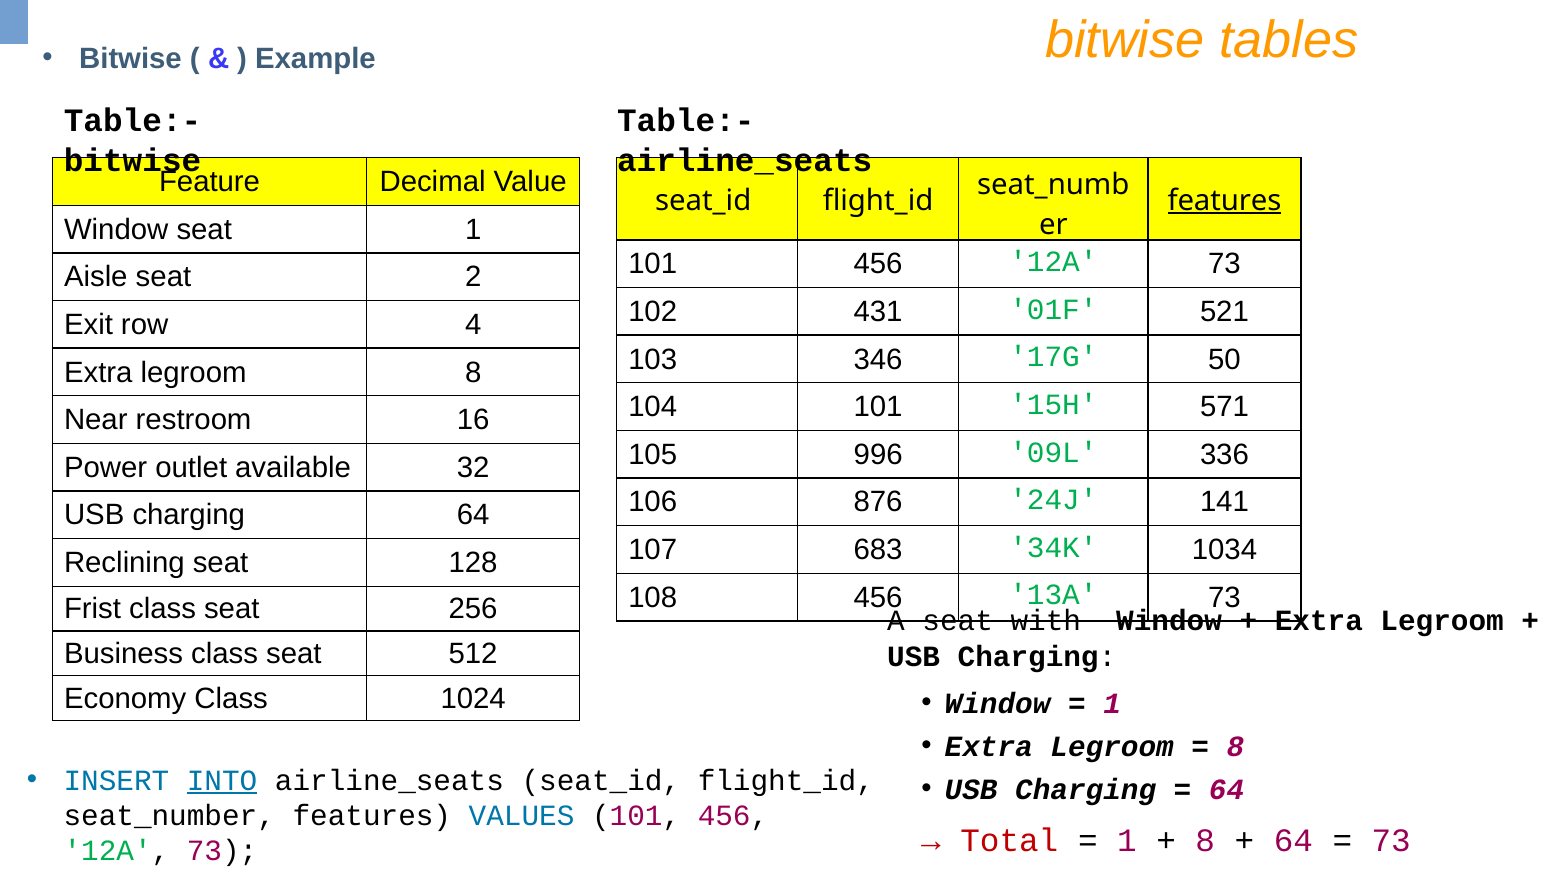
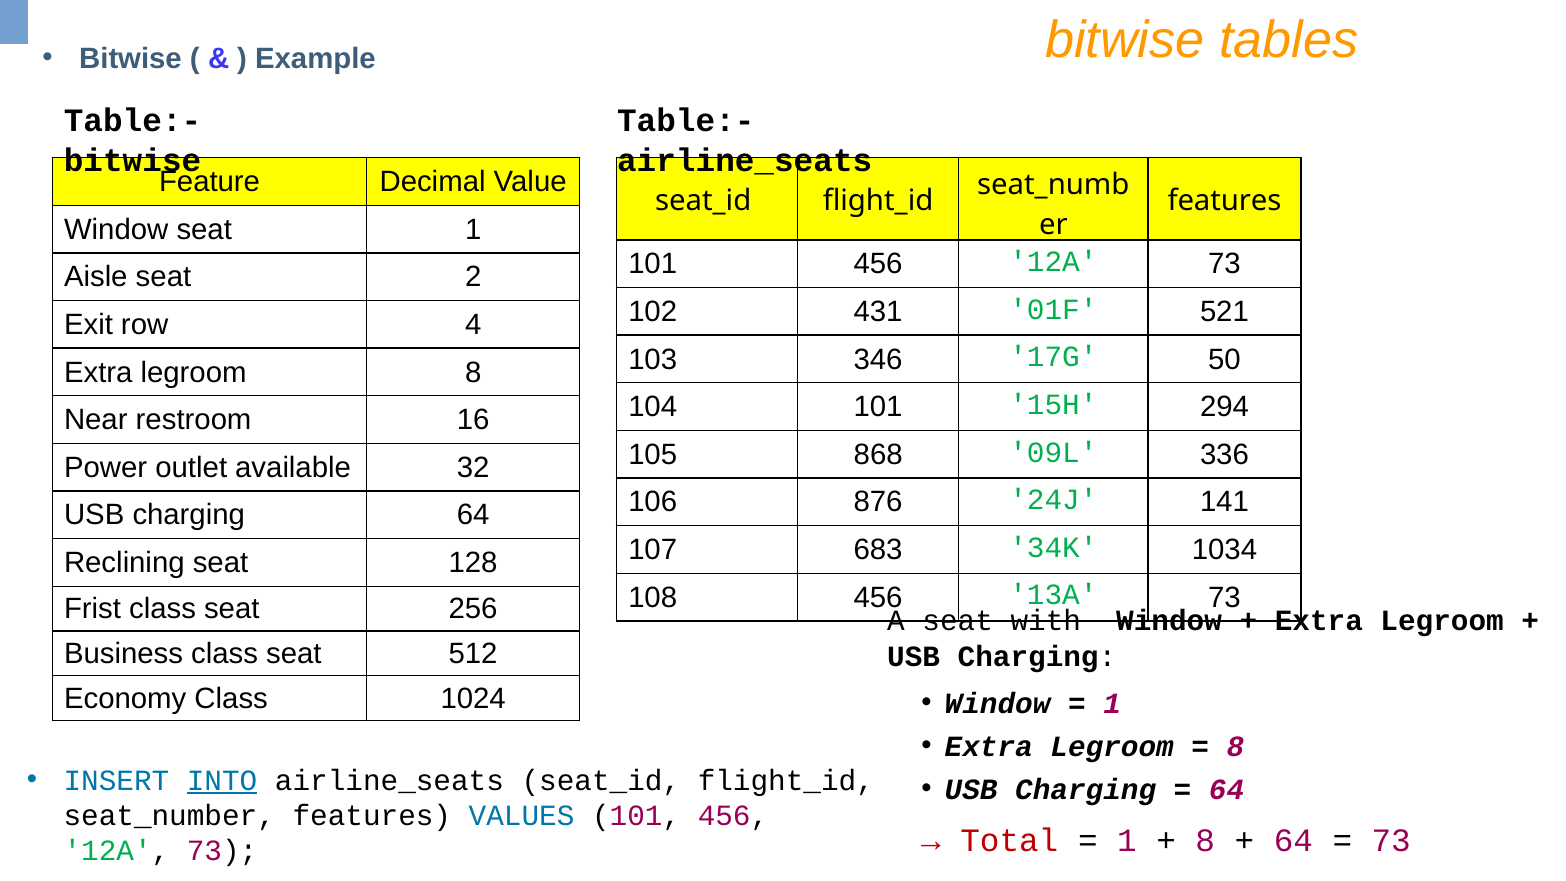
features underline: present -> none (1224, 200)
571: 571 -> 294 (1224, 407)
996: 996 -> 868 (878, 455)
